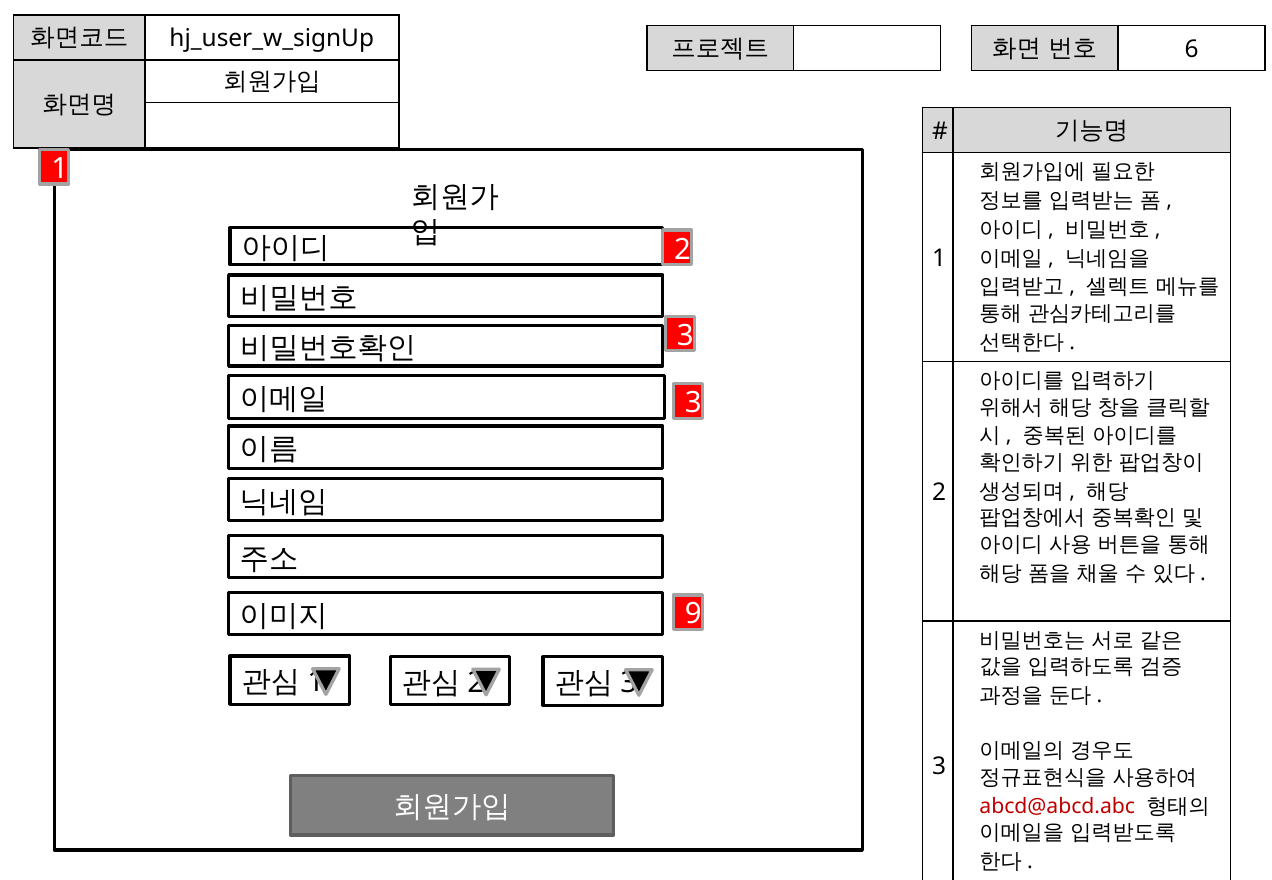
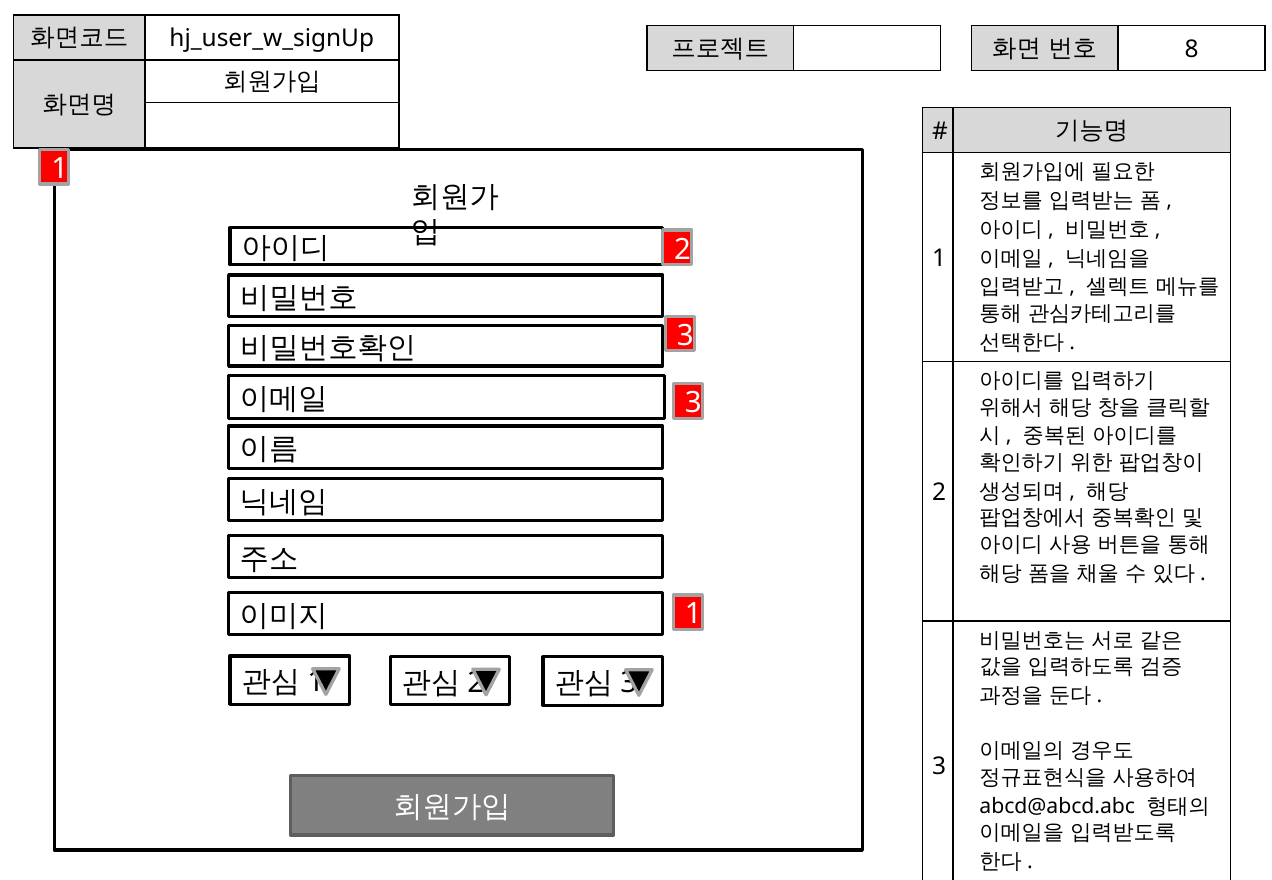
6: 6 -> 8 (1192, 49)
9: 9 -> 1 (693, 615)
abcd@abcd.abc colour: red -> black (1057, 807)
